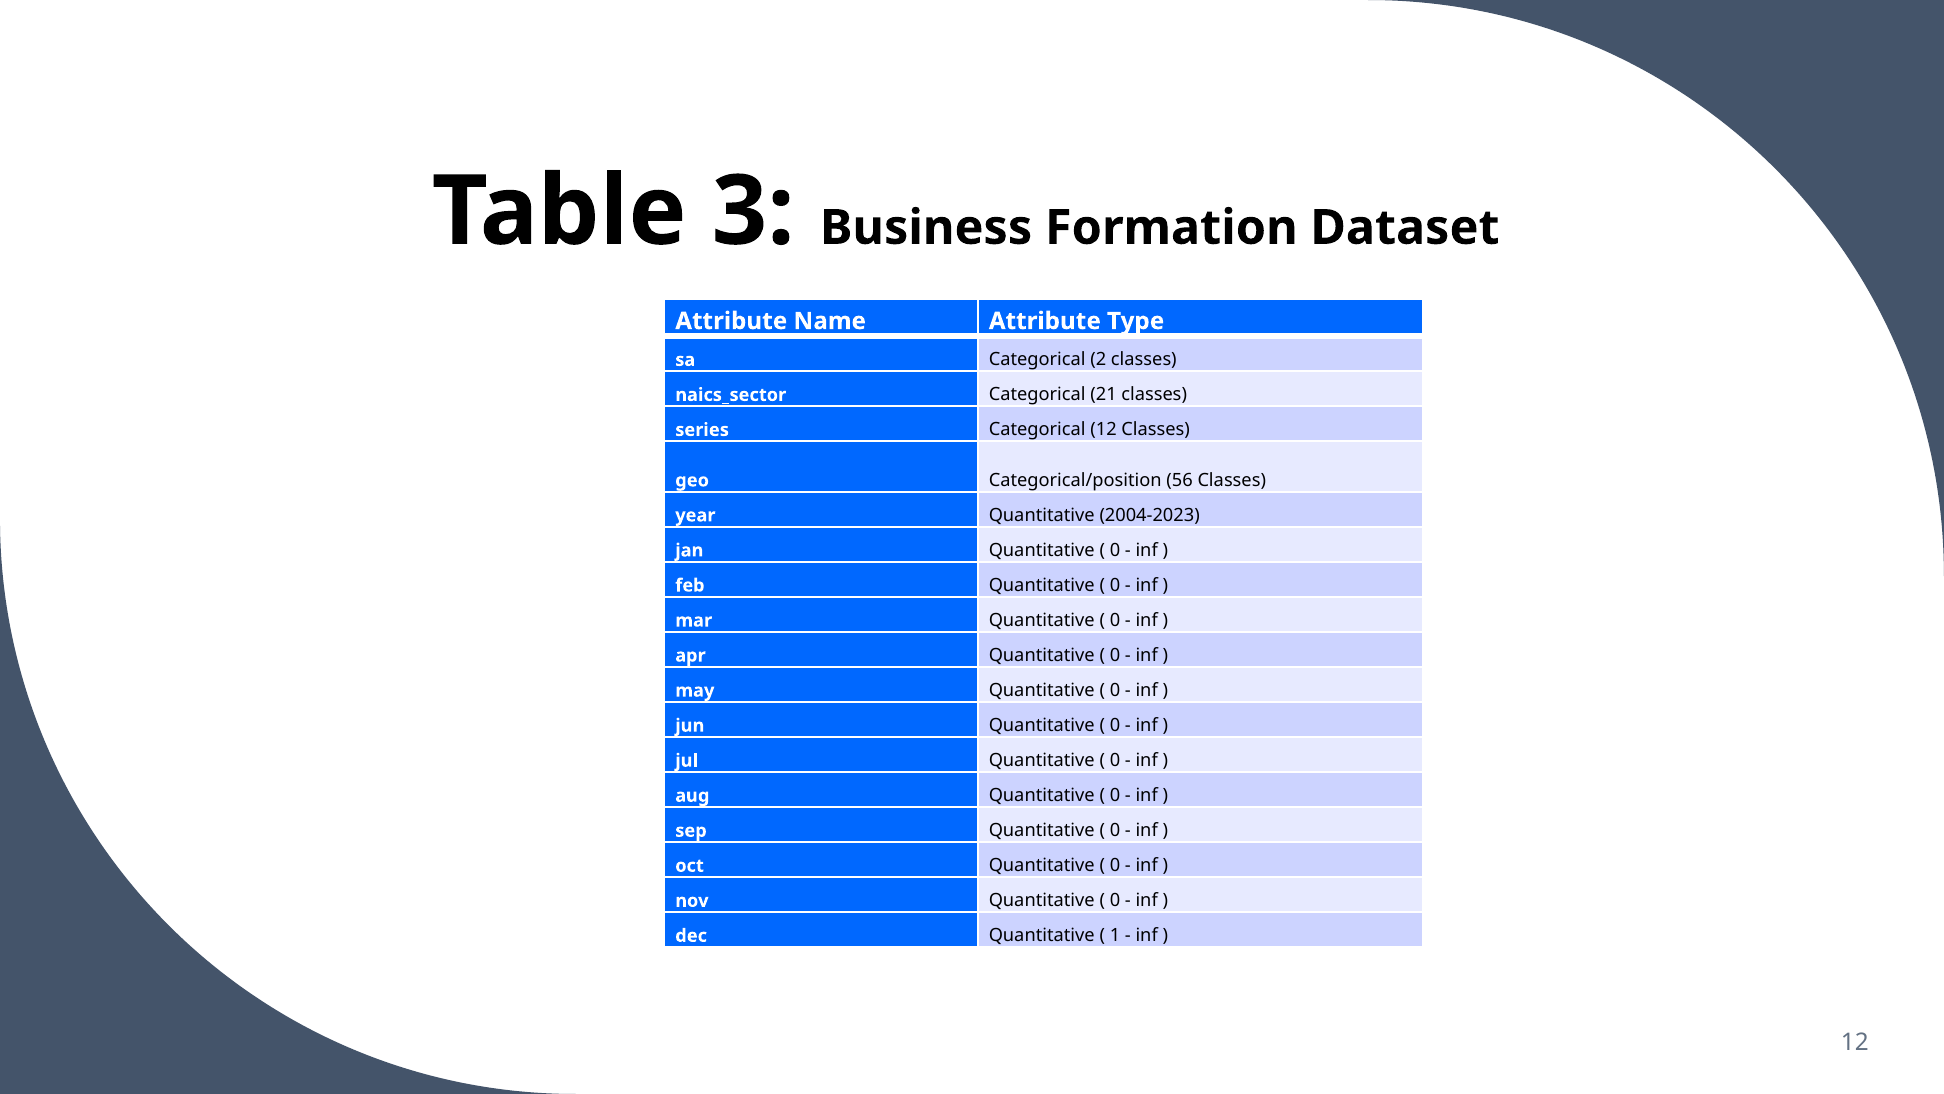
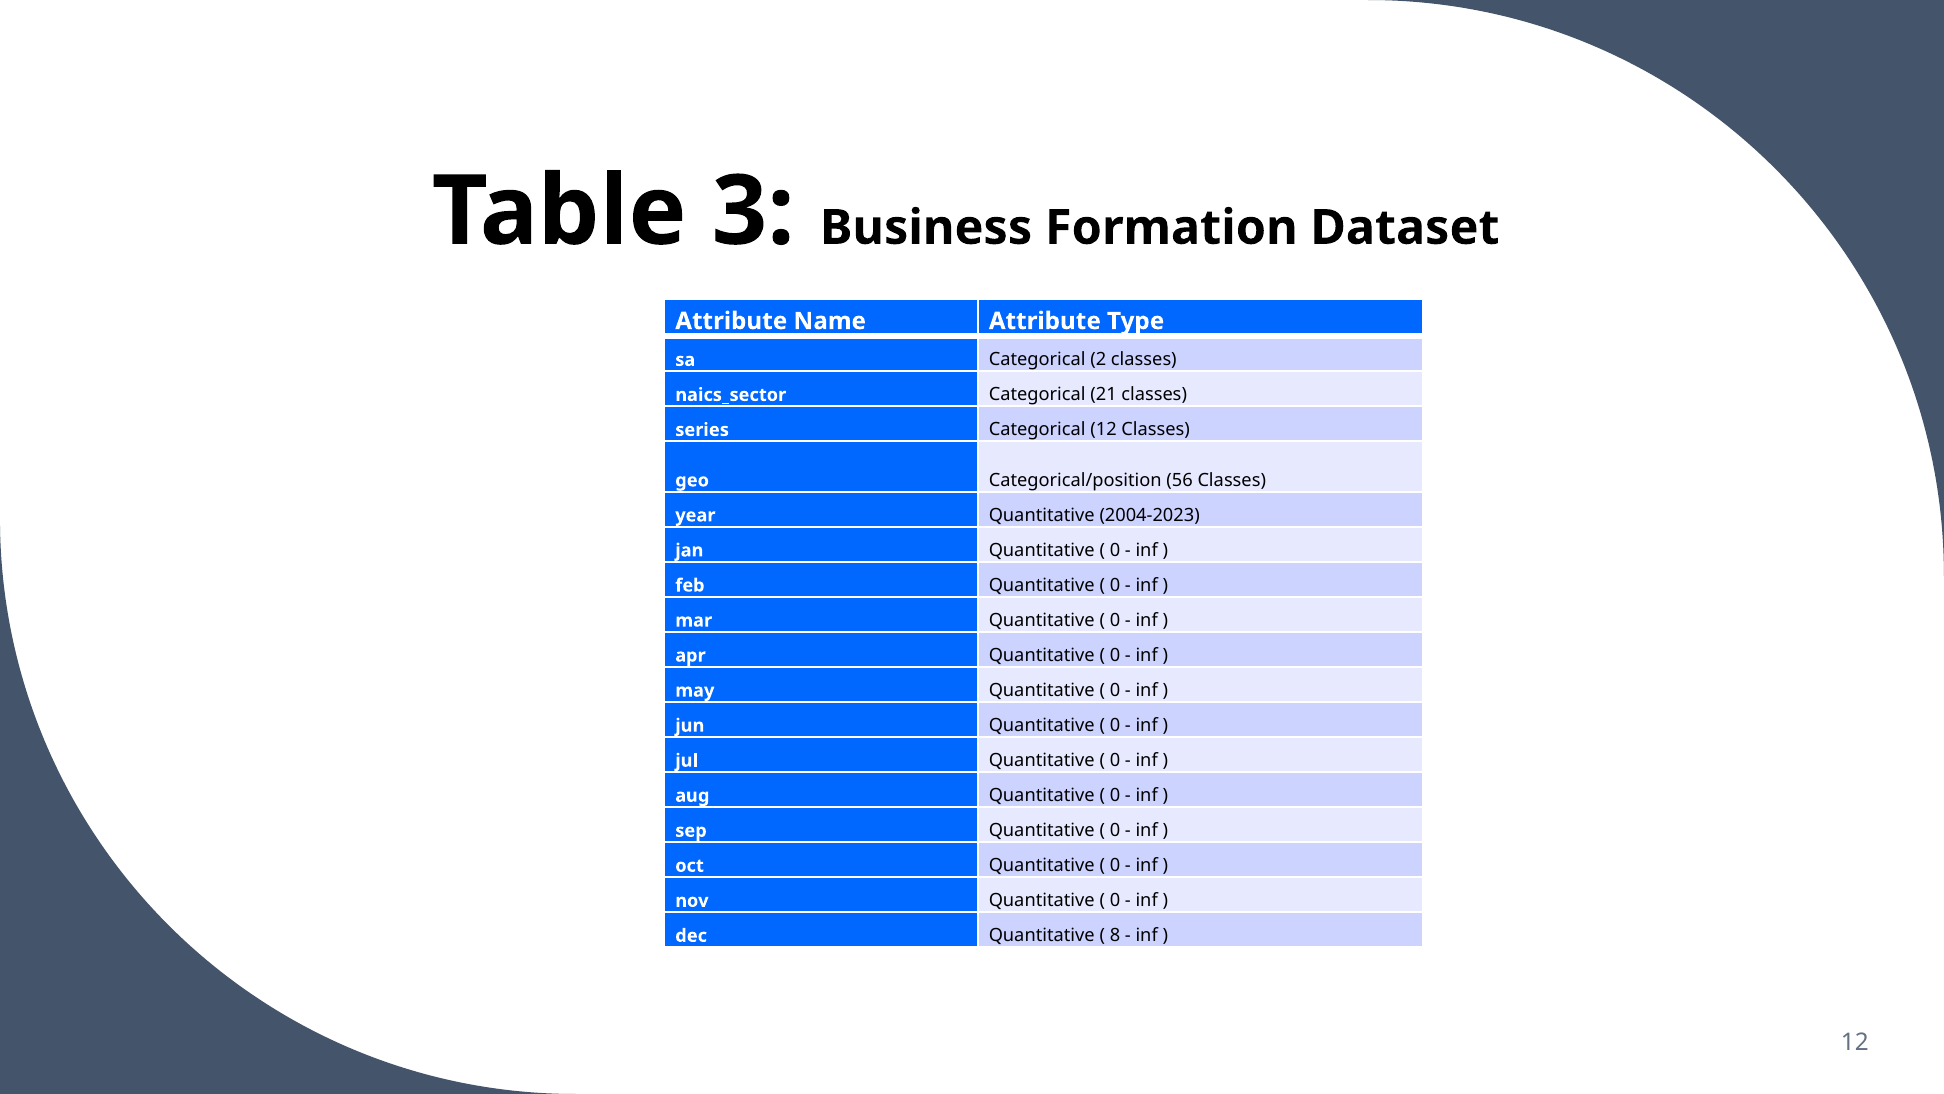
1: 1 -> 8 (1115, 935)
